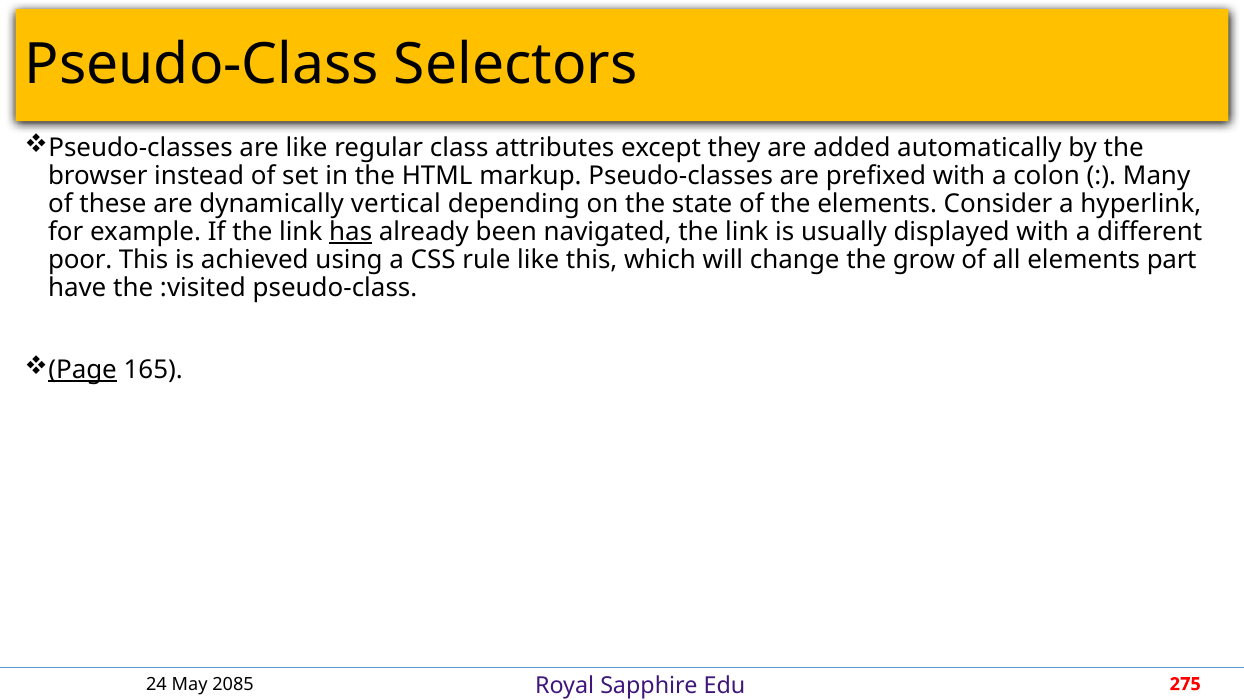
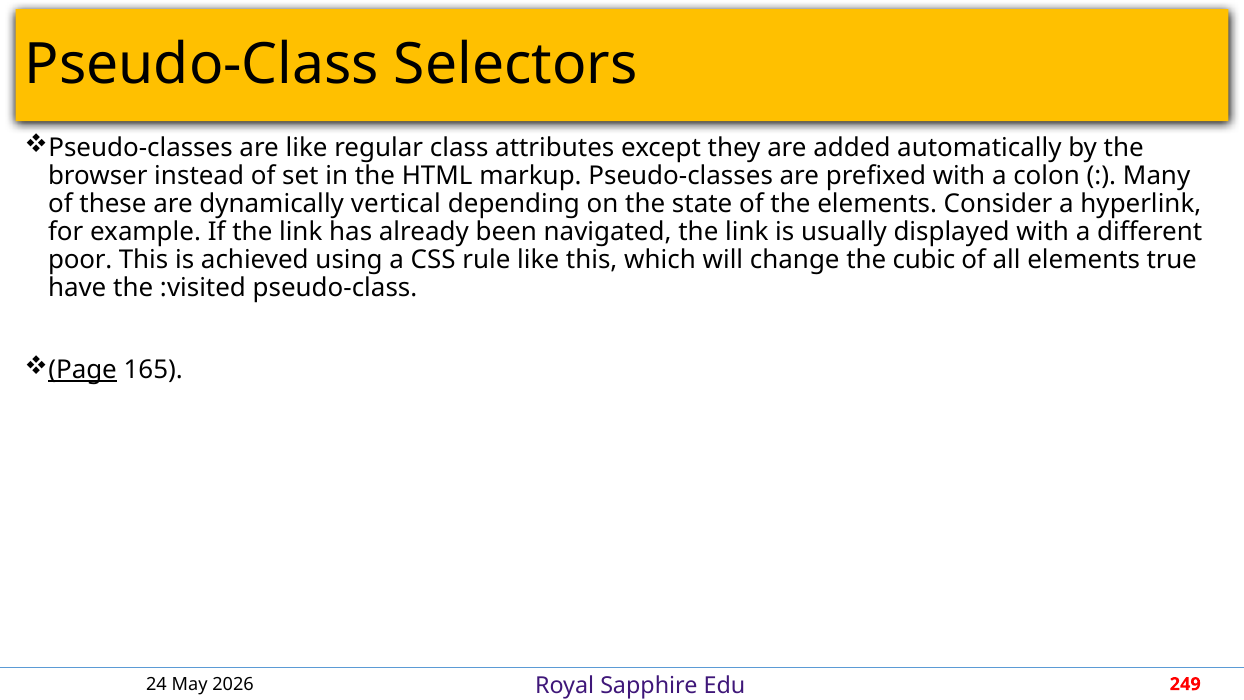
has underline: present -> none (351, 232)
grow: grow -> cubic (924, 260)
part: part -> true (1172, 260)
2085: 2085 -> 2026 (233, 684)
275: 275 -> 249 (1185, 684)
